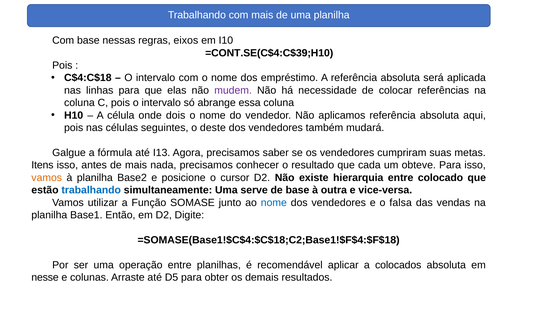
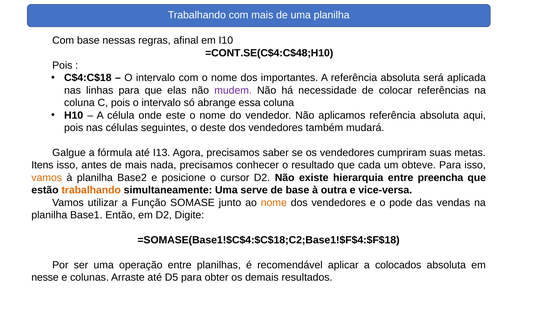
eixos: eixos -> afinal (186, 40)
=CONT.SE(C$4:C$39;H10: =CONT.SE(C$4:C$39;H10 -> =CONT.SE(C$4:C$48;H10 (269, 53)
empréstimo: empréstimo -> importantes (290, 78)
dois: dois -> este (176, 115)
colocado: colocado -> preencha (440, 178)
trabalhando colour: blue -> orange (91, 190)
nome colour: blue -> orange (274, 203)
falsa: falsa -> pode (401, 203)
